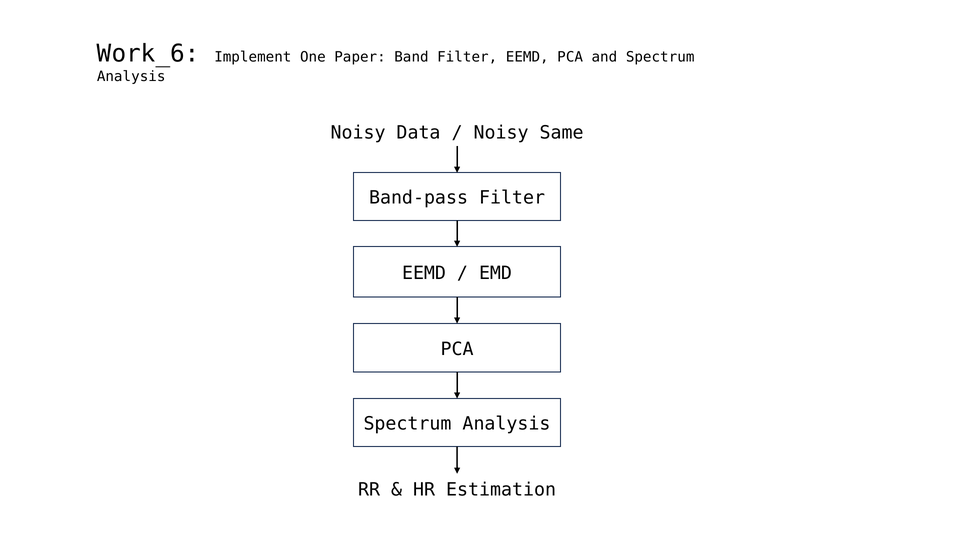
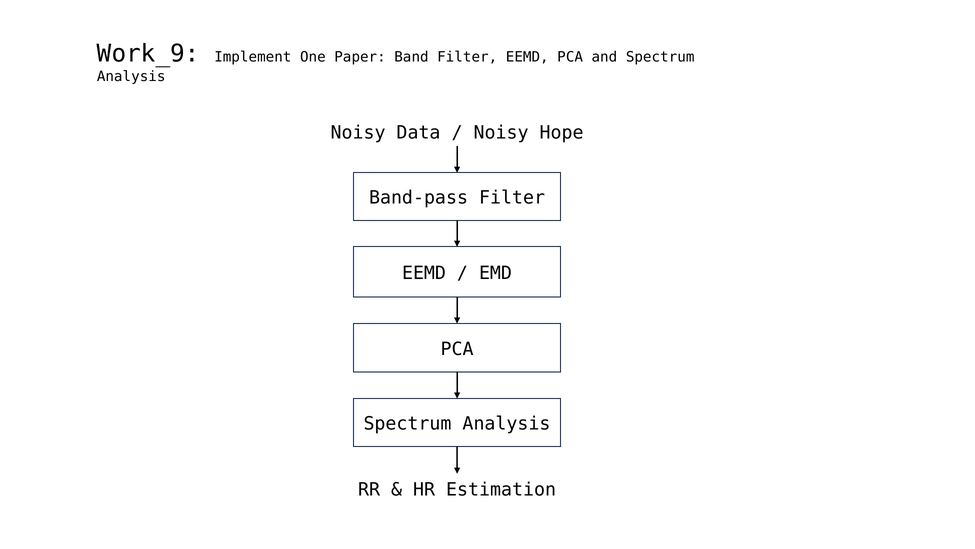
Work_6: Work_6 -> Work_9 (148, 54)
Same: Same -> Hope (562, 132)
